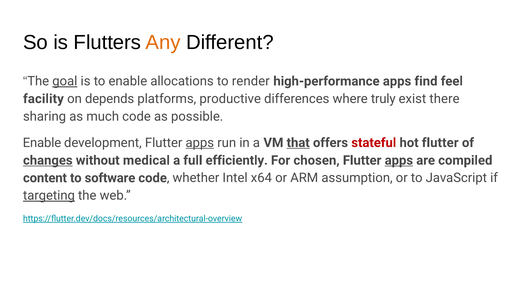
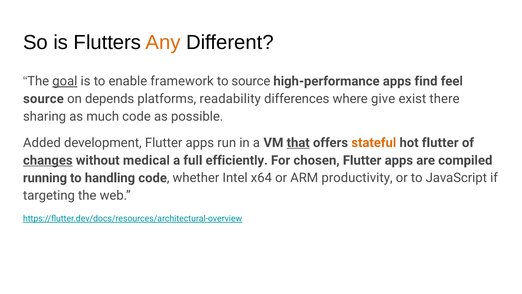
allocations: allocations -> framework (182, 81)
to render: render -> source (251, 81)
facility: facility -> source (43, 99)
productive: productive -> readability (230, 99)
truly: truly -> give (383, 99)
Enable: Enable -> Added (42, 143)
apps underline: present -> none (200, 143)
stateful colour: red -> orange (374, 143)
apps underline: present -> none (399, 160)
content: content -> running (45, 178)
software: software -> handling (110, 178)
assumption: assumption -> productivity (357, 178)
targeting underline: present -> none (49, 195)
